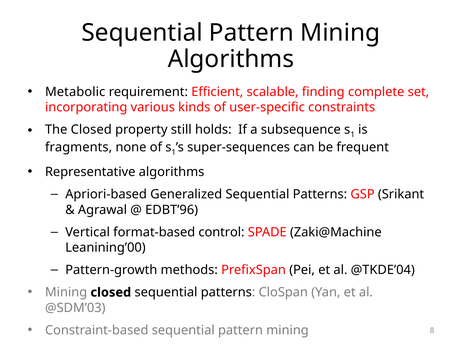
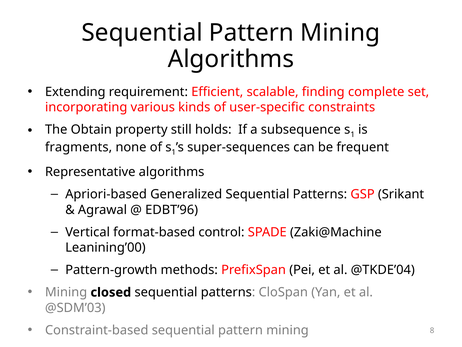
Metabolic: Metabolic -> Extending (75, 92)
The Closed: Closed -> Obtain (91, 130)
